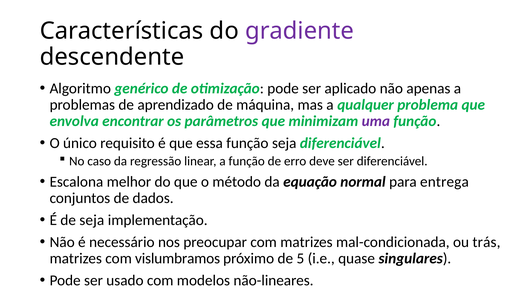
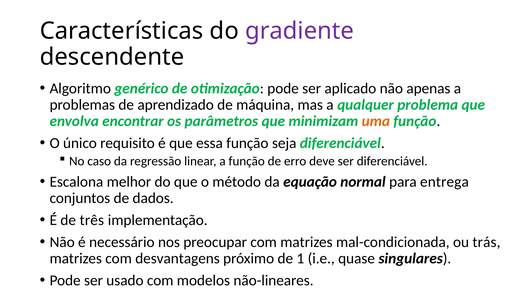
uma colour: purple -> orange (376, 121)
de seja: seja -> três (92, 220)
vislumbramos: vislumbramos -> desvantagens (178, 258)
5: 5 -> 1 (300, 258)
